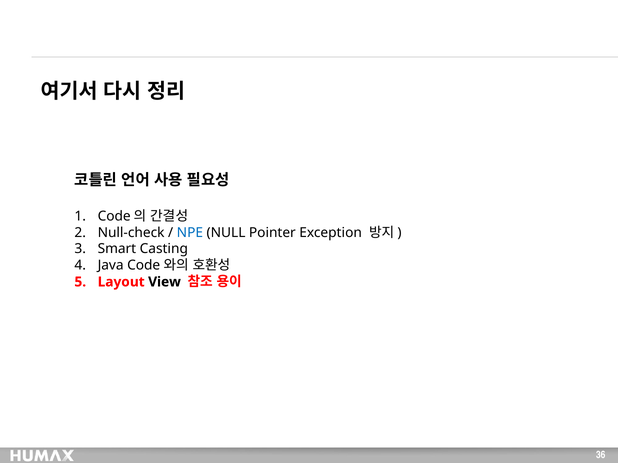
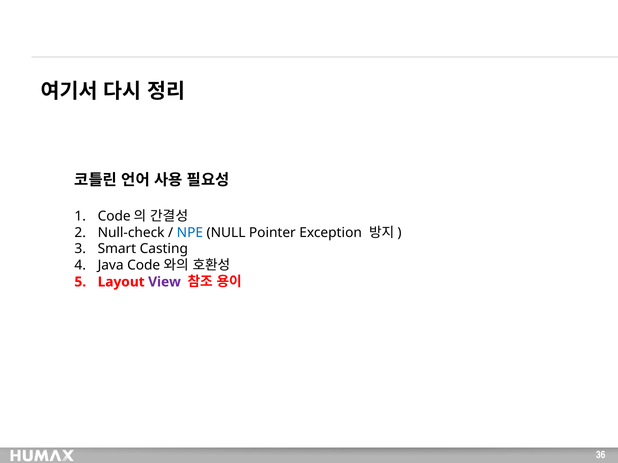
View colour: black -> purple (165, 282)
